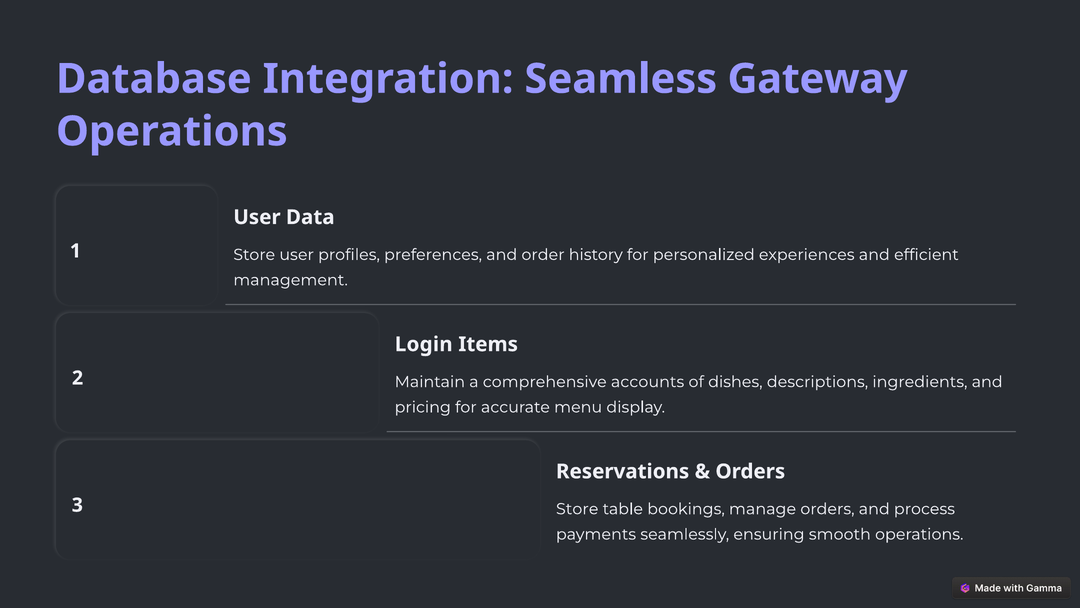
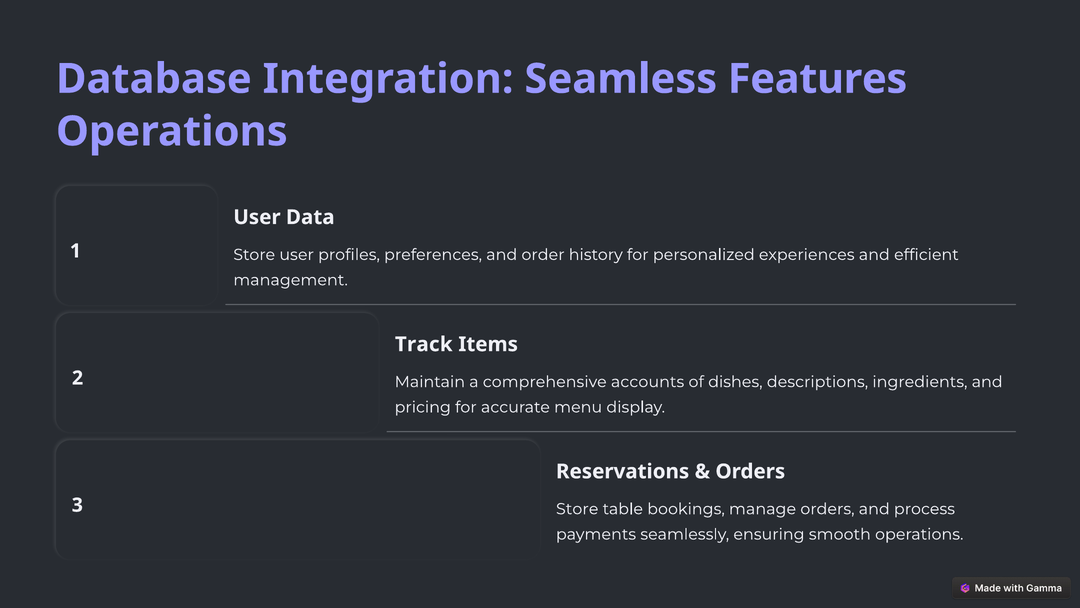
Gateway: Gateway -> Features (818, 79)
Login: Login -> Track (424, 344)
